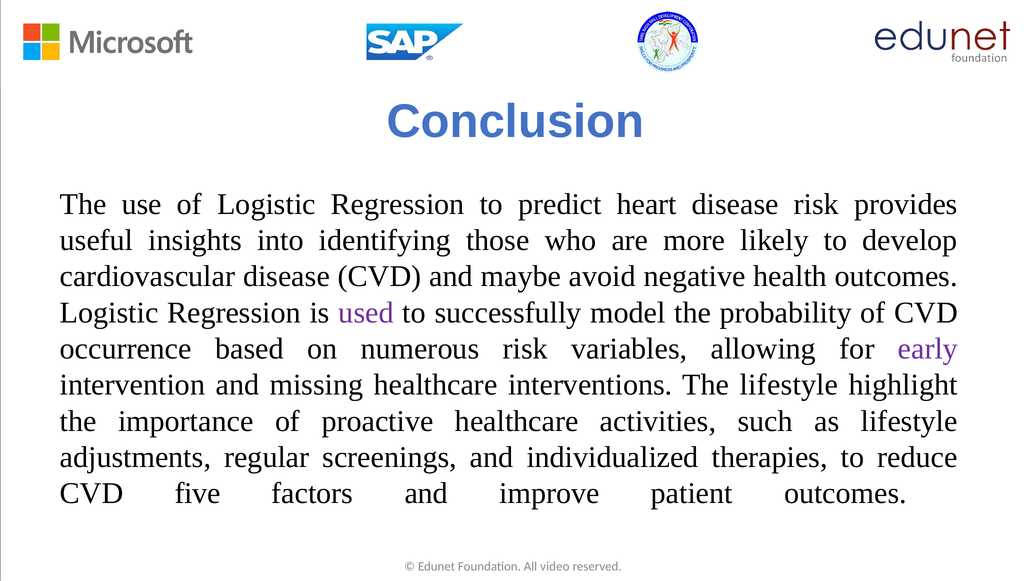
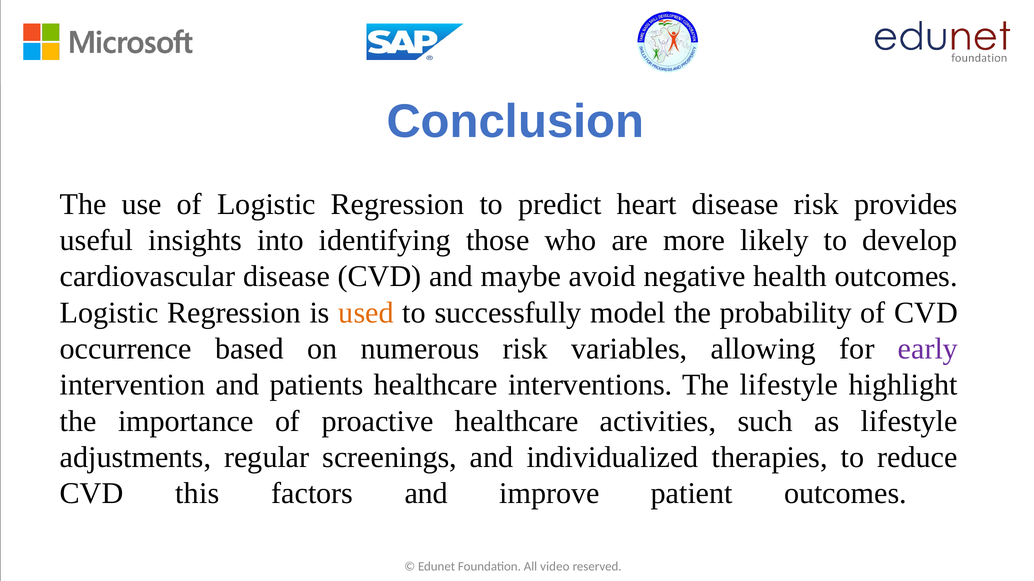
used colour: purple -> orange (366, 313)
missing: missing -> patients (316, 385)
five: five -> this (197, 494)
